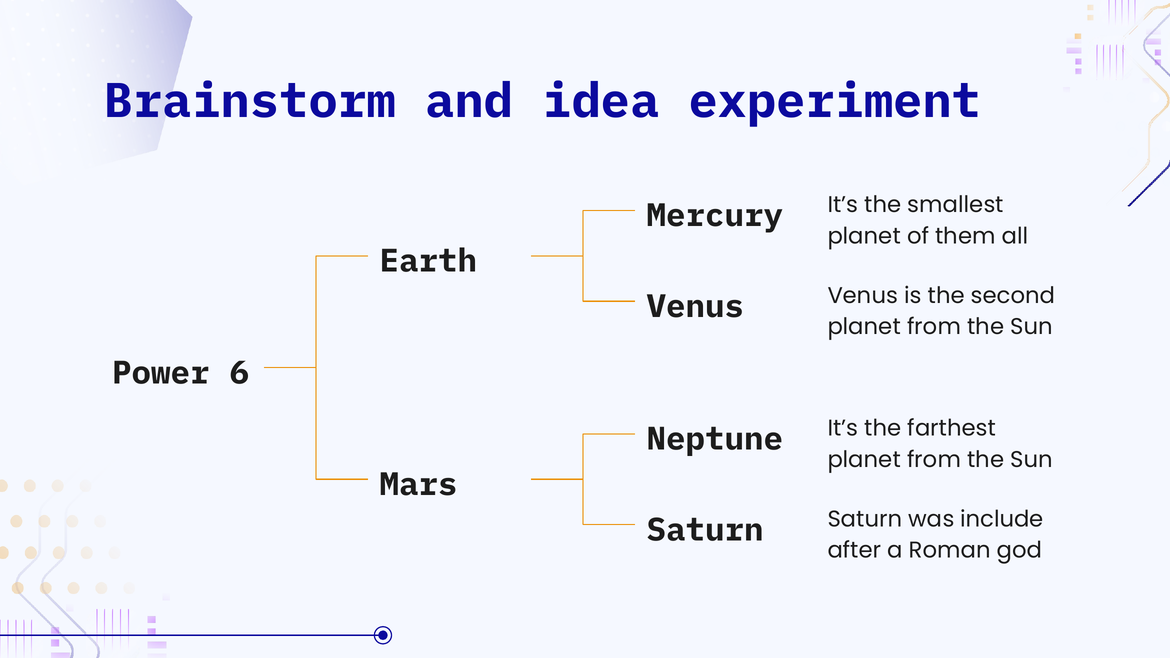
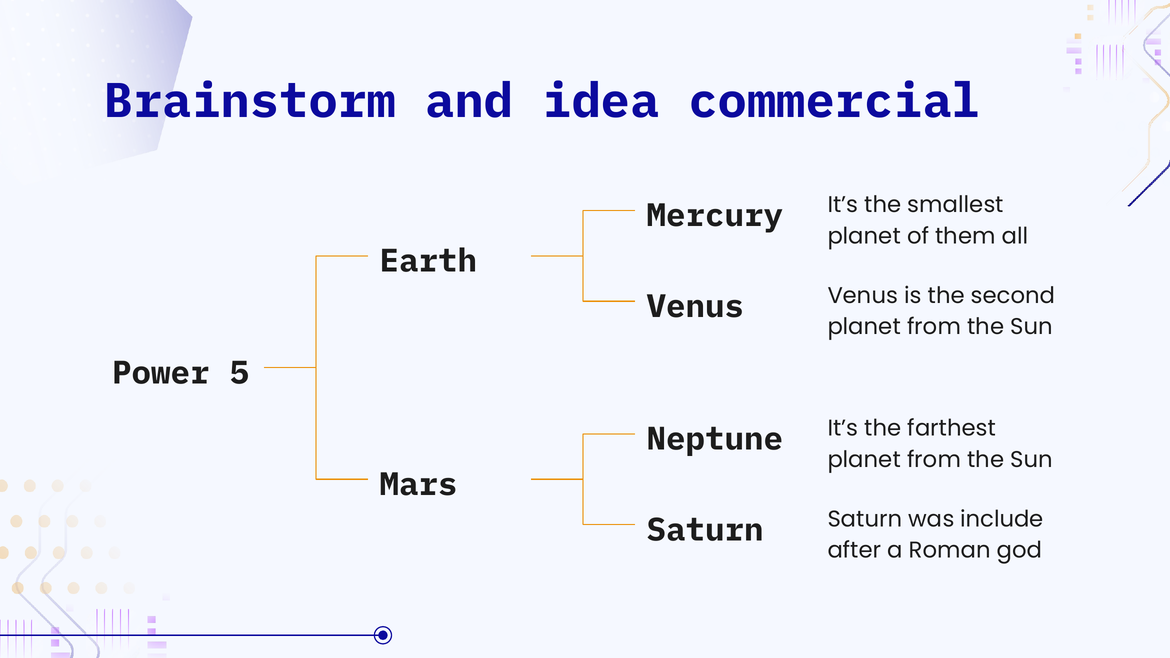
experiment: experiment -> commercial (835, 101)
6: 6 -> 5 (239, 373)
